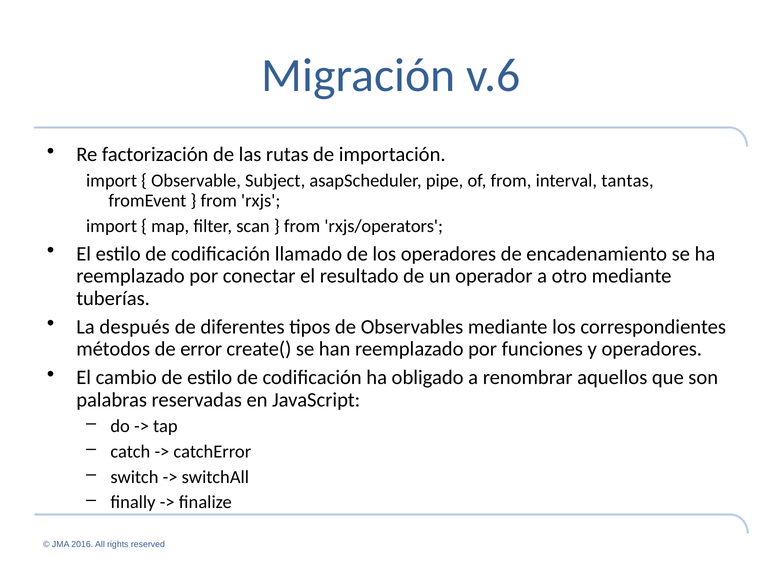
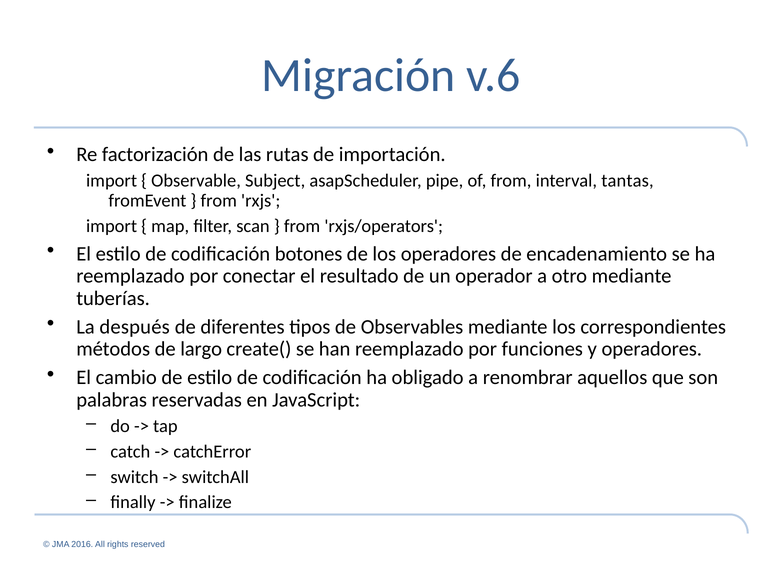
llamado: llamado -> botones (309, 254)
error: error -> largo (201, 349)
